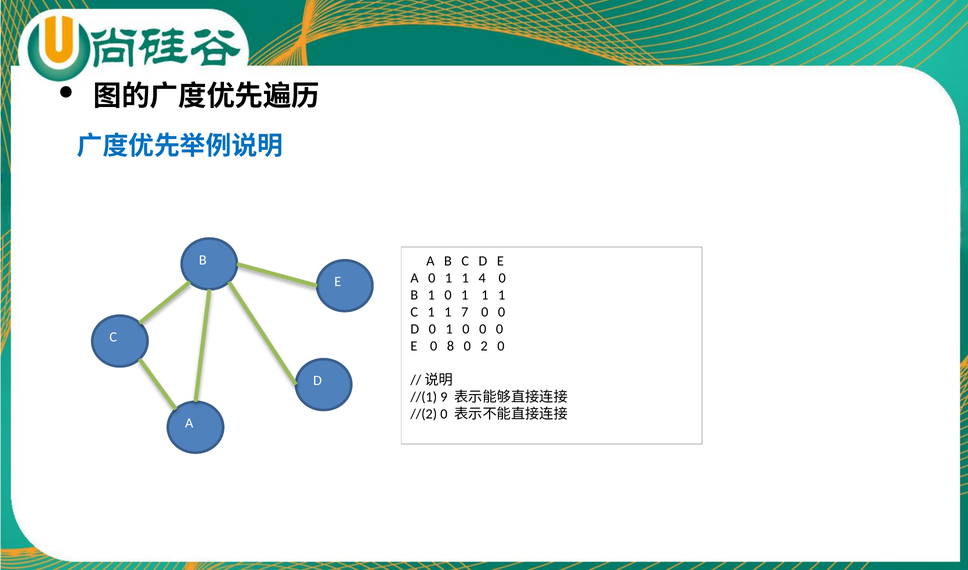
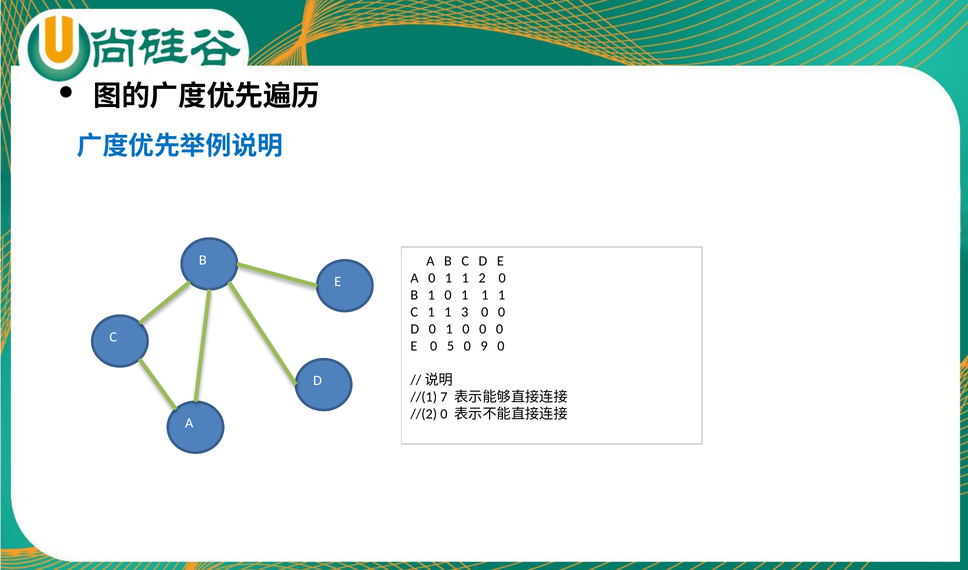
4: 4 -> 2 (482, 278)
7: 7 -> 3 (465, 312)
8: 8 -> 5 (450, 346)
2: 2 -> 9 (484, 346)
9: 9 -> 7 (444, 397)
